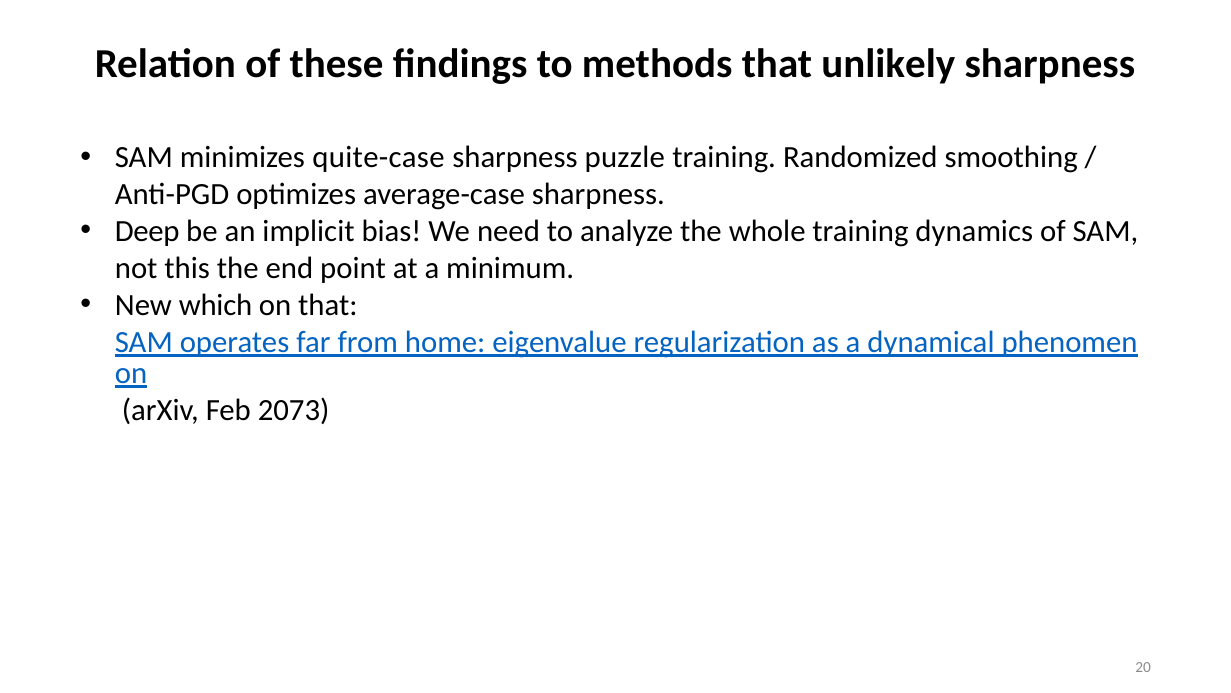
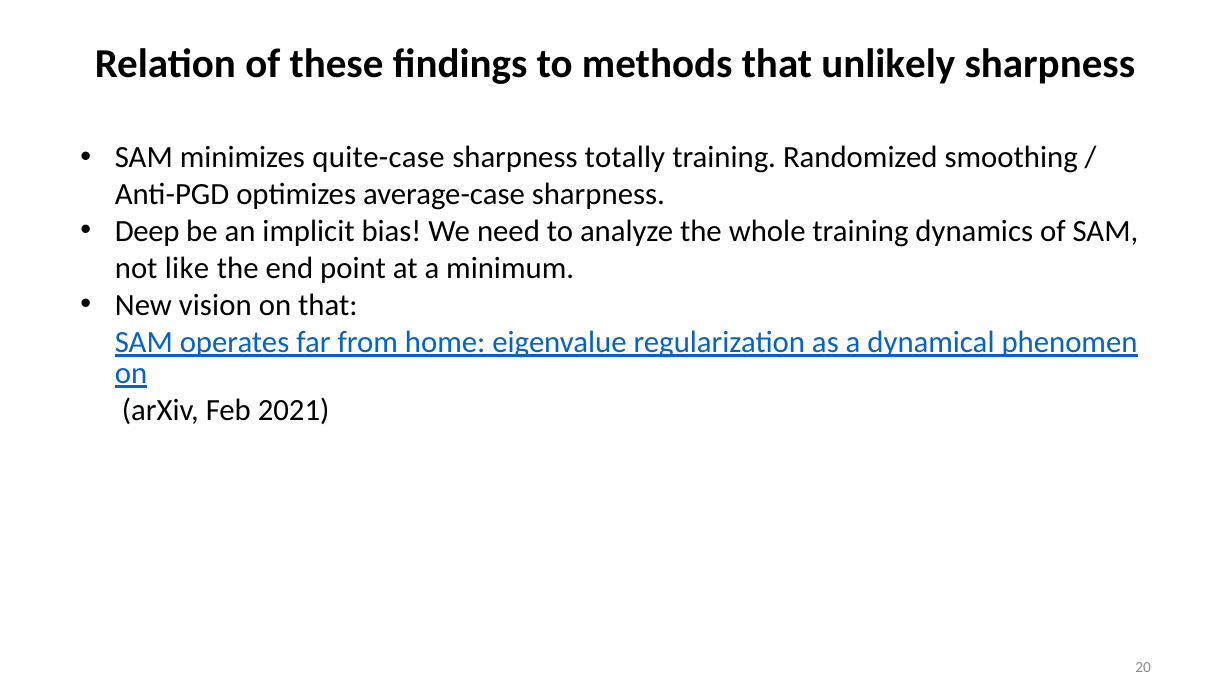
puzzle: puzzle -> totally (625, 157)
this: this -> like (187, 268)
which: which -> vision (215, 305)
2073: 2073 -> 2021 (294, 410)
